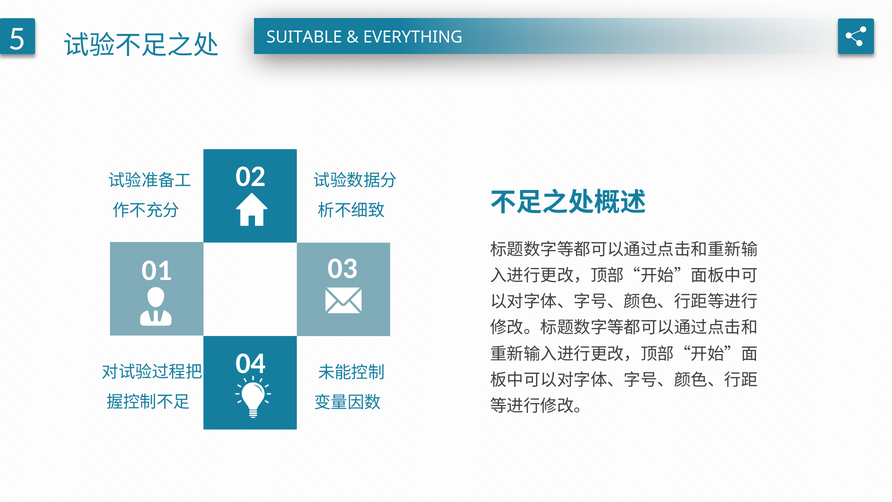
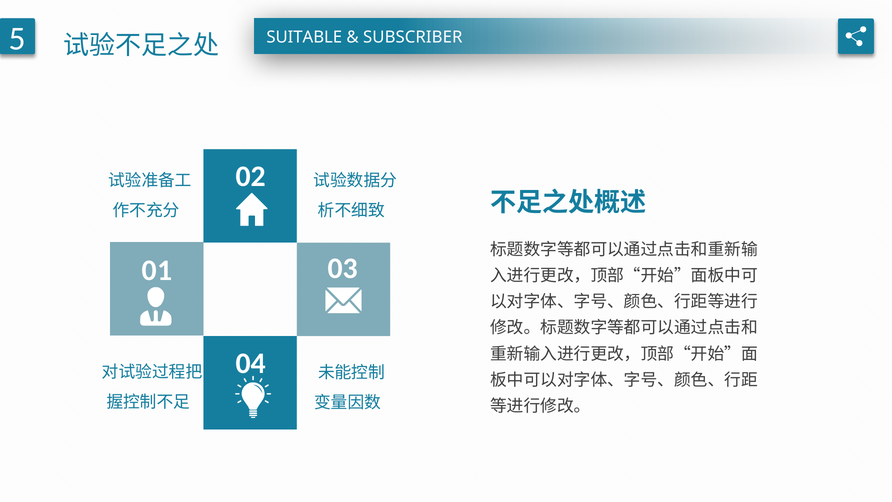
EVERYTHING: EVERYTHING -> SUBSCRIBER (413, 37)
